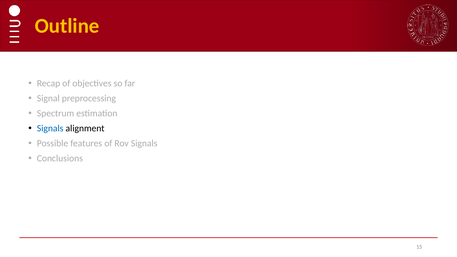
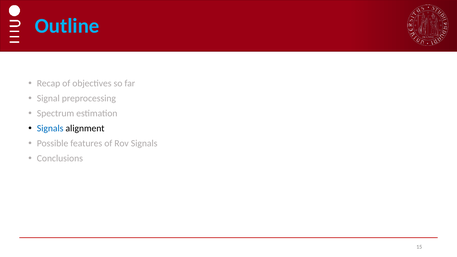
Outline colour: yellow -> light blue (67, 26)
